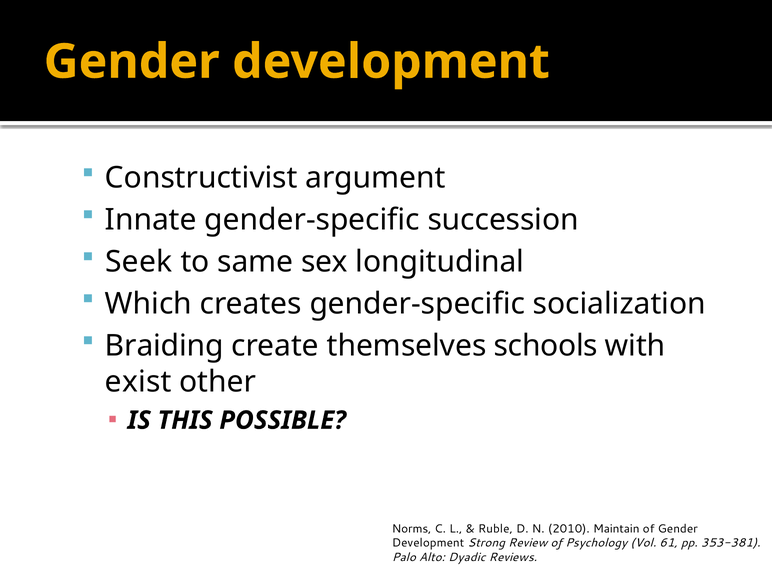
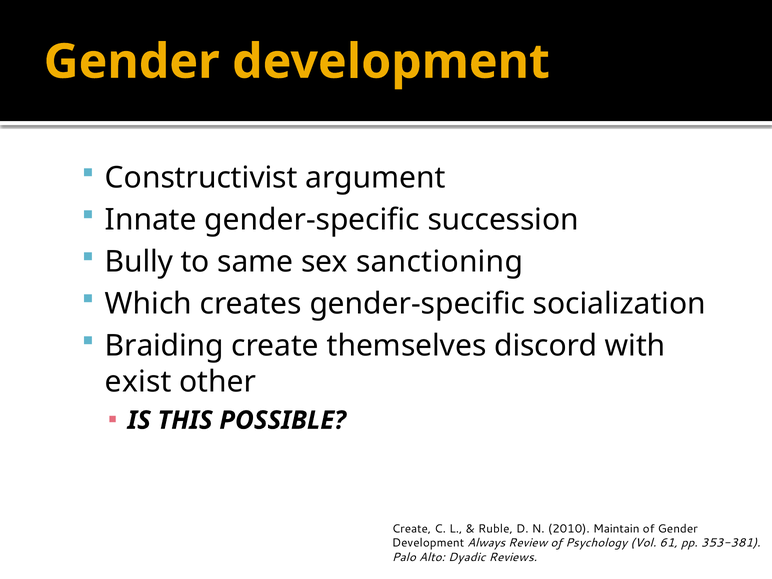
Seek: Seek -> Bully (139, 262)
longitudinal: longitudinal -> sanctioning (440, 262)
schools: schools -> discord (546, 346)
Norms: Norms -> Create (412, 529)
Strong: Strong -> Always (486, 543)
